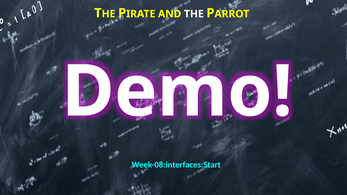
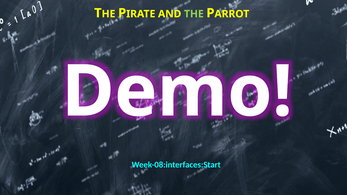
THE colour: white -> light green (194, 14)
